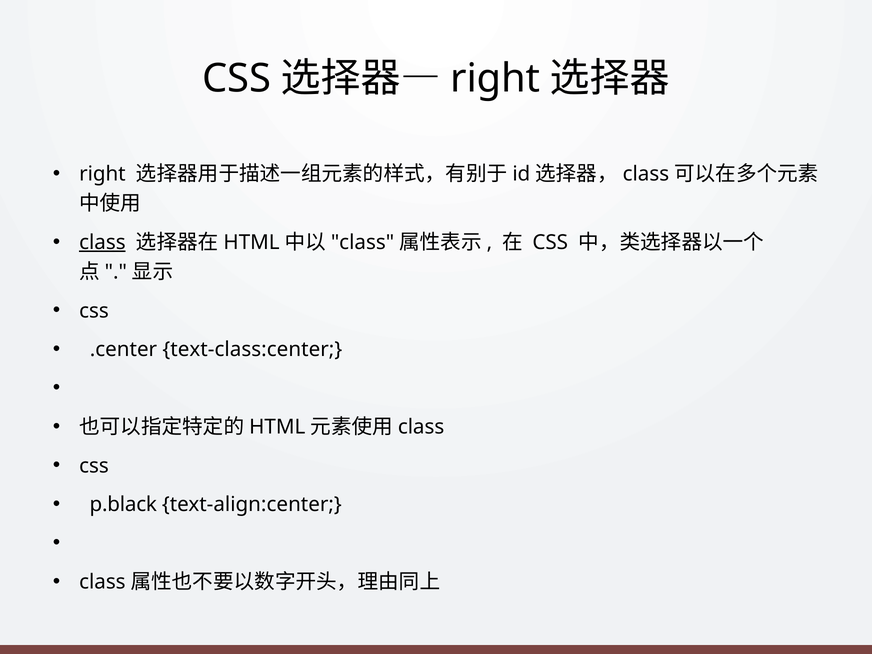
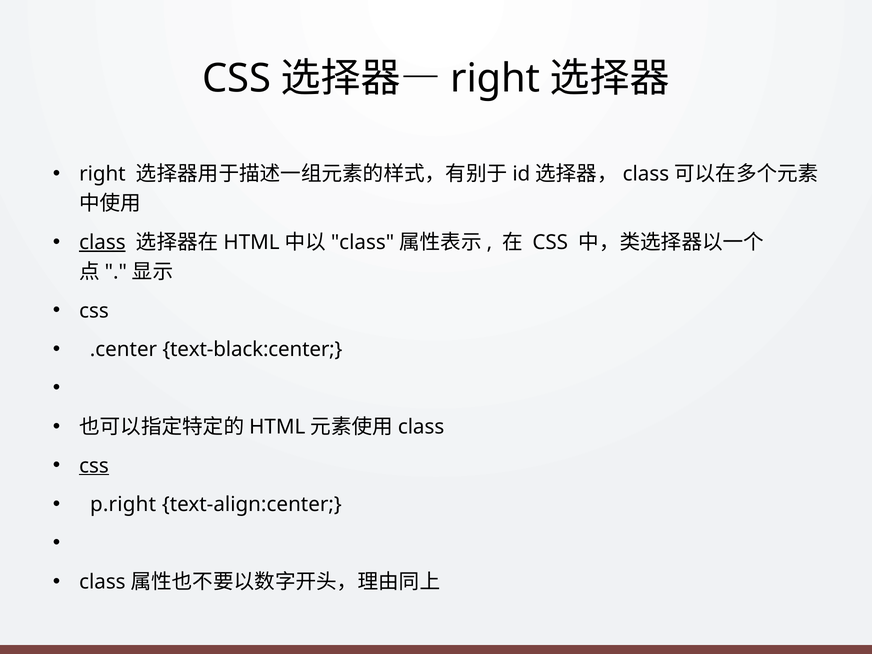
text-class:center: text-class:center -> text-black:center (252, 349)
css underline: none -> present (94, 466)
p.black: p.black -> p.right (123, 505)
